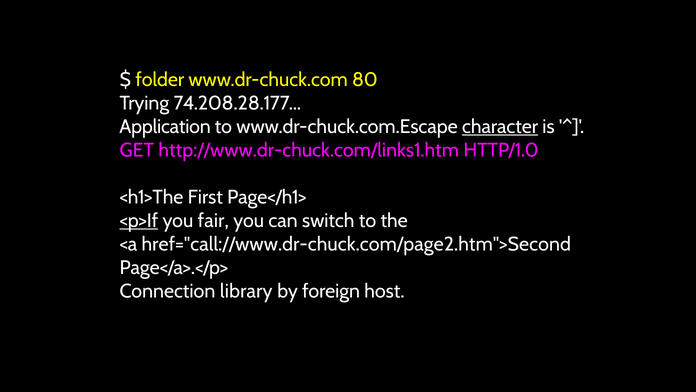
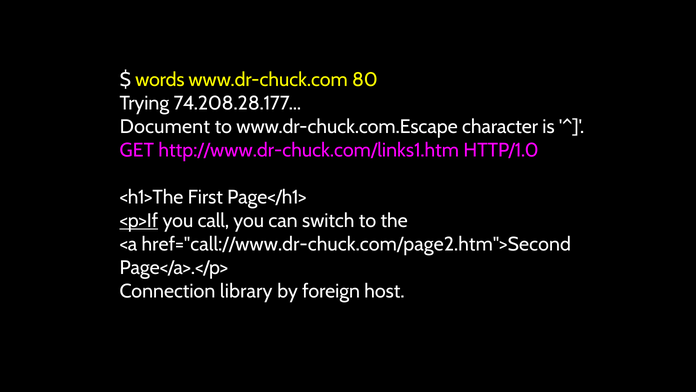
folder: folder -> words (160, 79)
Application: Application -> Document (165, 126)
character underline: present -> none (500, 126)
fair: fair -> call (213, 220)
